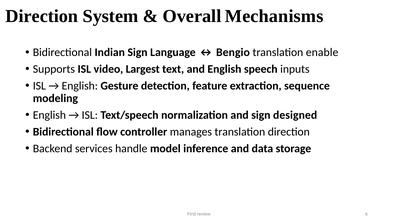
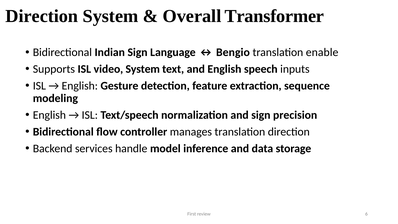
Mechanisms: Mechanisms -> Transformer (274, 16)
video Largest: Largest -> System (143, 69)
designed: designed -> precision (295, 115)
